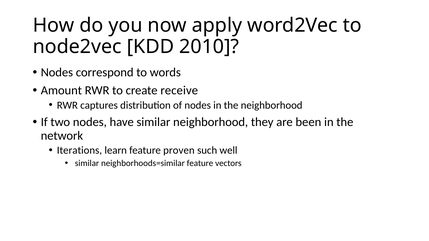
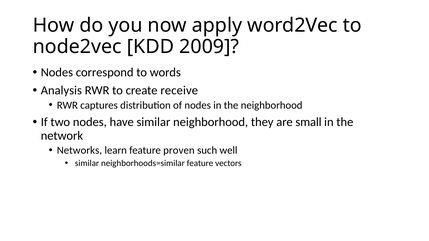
2010: 2010 -> 2009 (209, 47)
Amount: Amount -> Analysis (61, 91)
been: been -> small (308, 122)
Iterations: Iterations -> Networks (79, 151)
